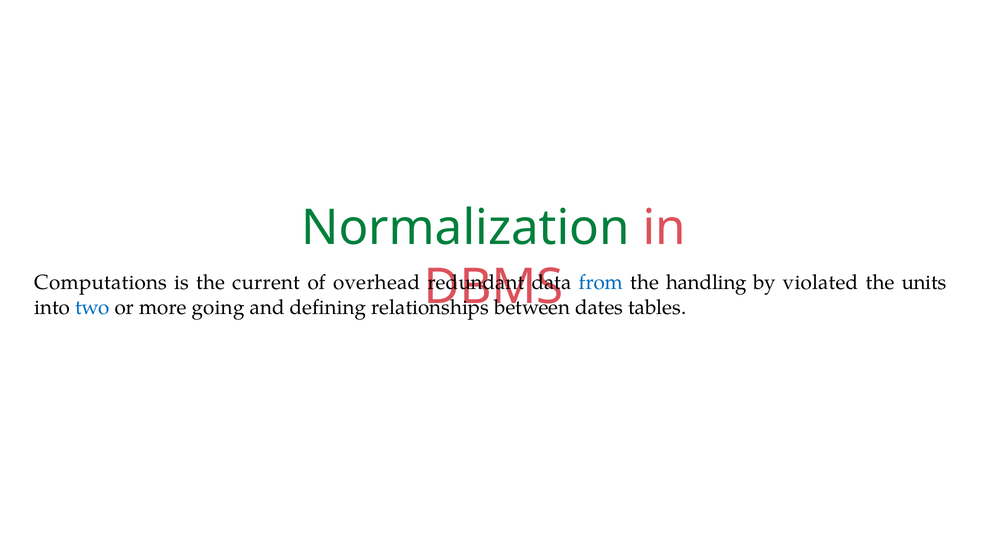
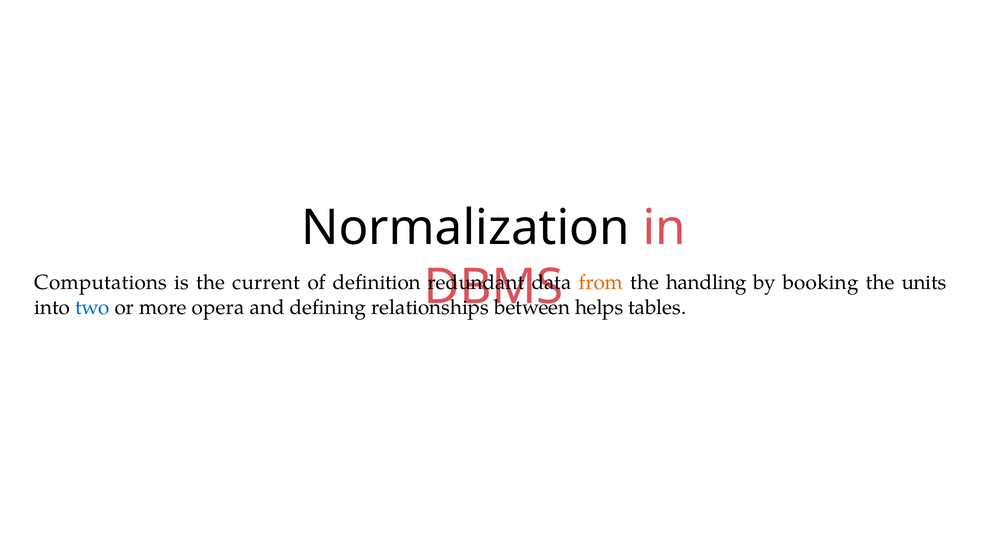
Normalization colour: green -> black (465, 228)
overhead: overhead -> definition (377, 283)
from colour: blue -> orange (601, 283)
violated: violated -> booking (821, 283)
going: going -> opera (218, 307)
dates: dates -> helps (599, 307)
